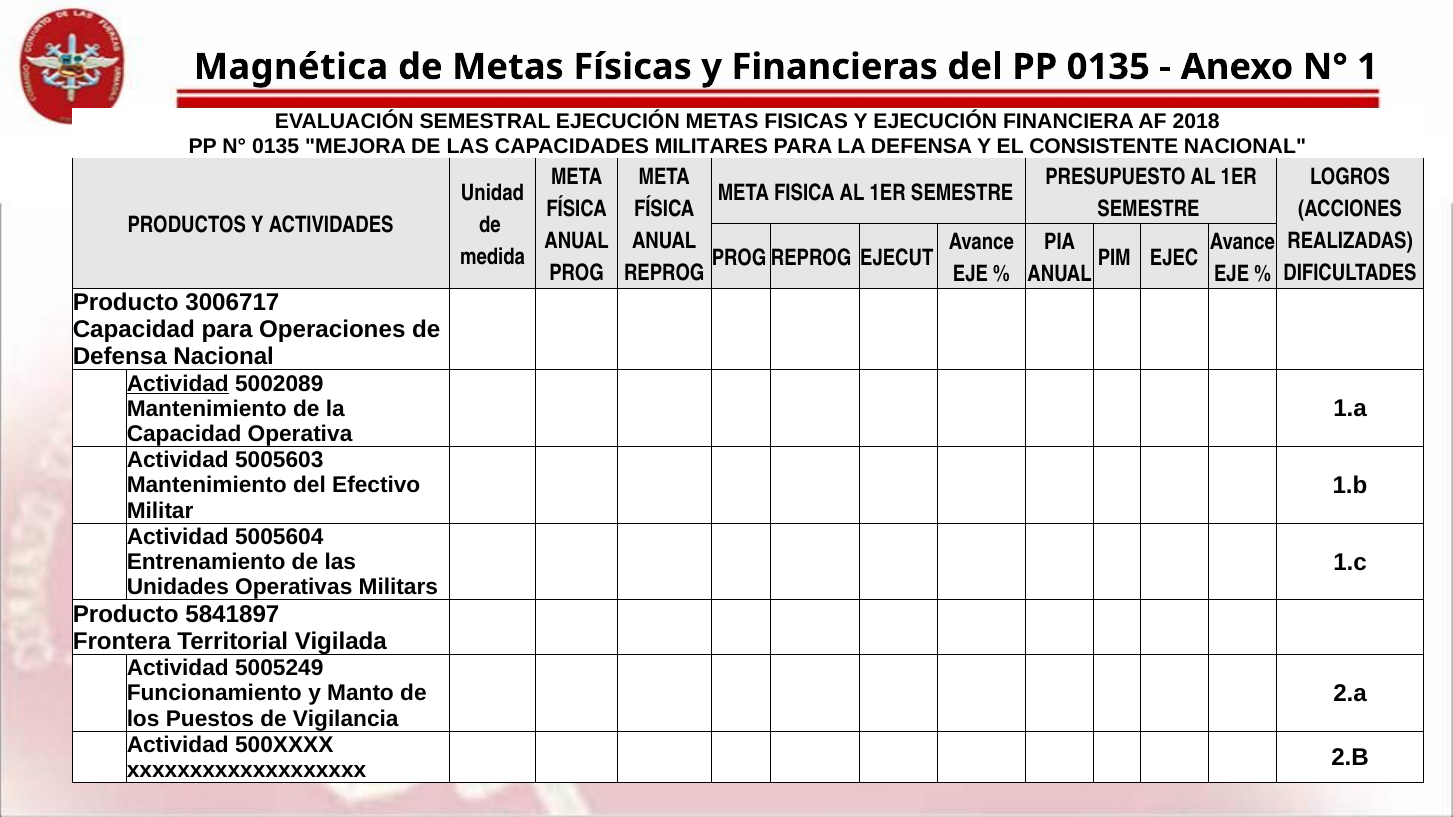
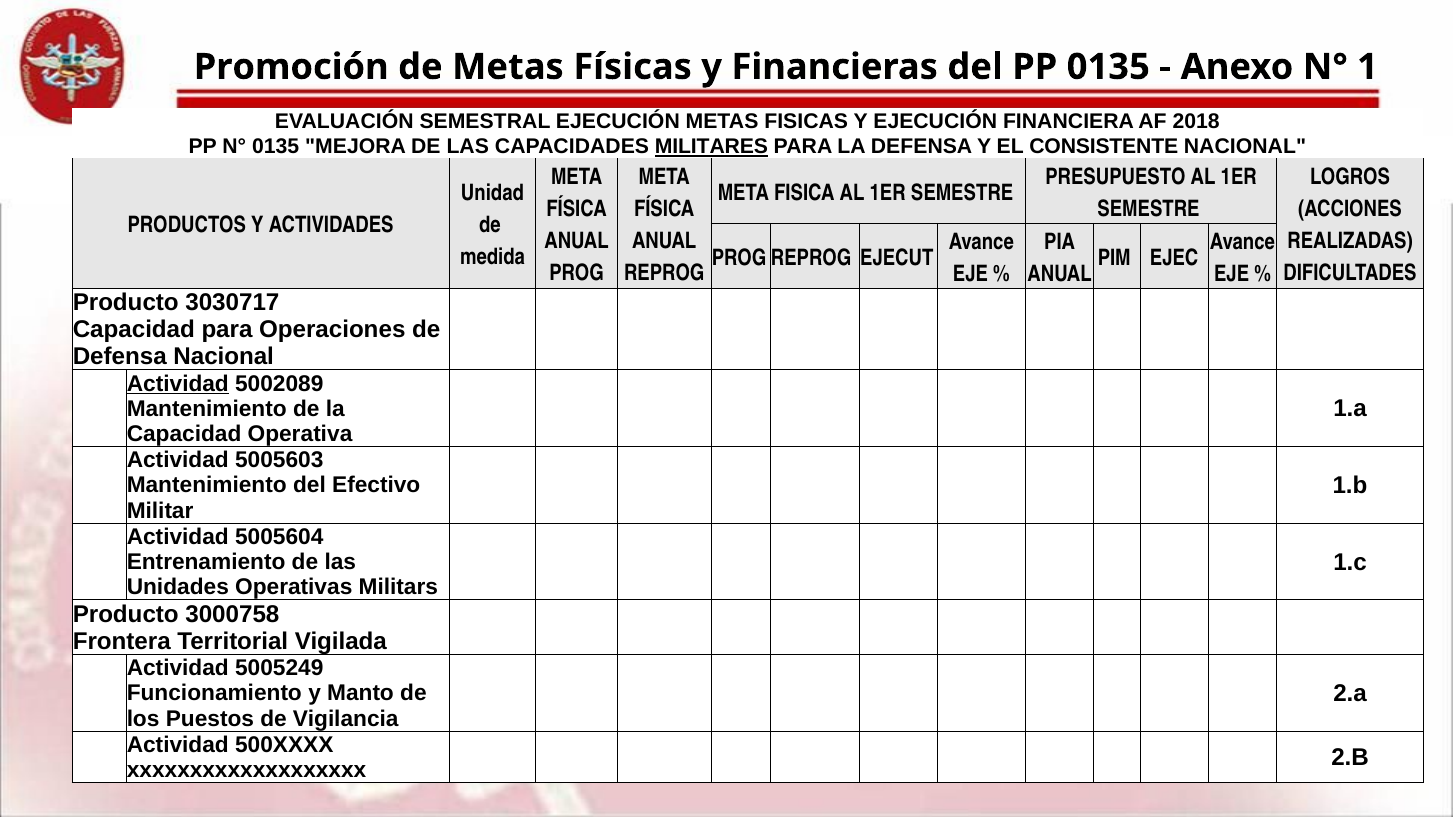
Magnética: Magnética -> Promoción (291, 67)
MILITARES underline: none -> present (711, 147)
3006717: 3006717 -> 3030717 (232, 303)
5841897: 5841897 -> 3000758 (232, 614)
